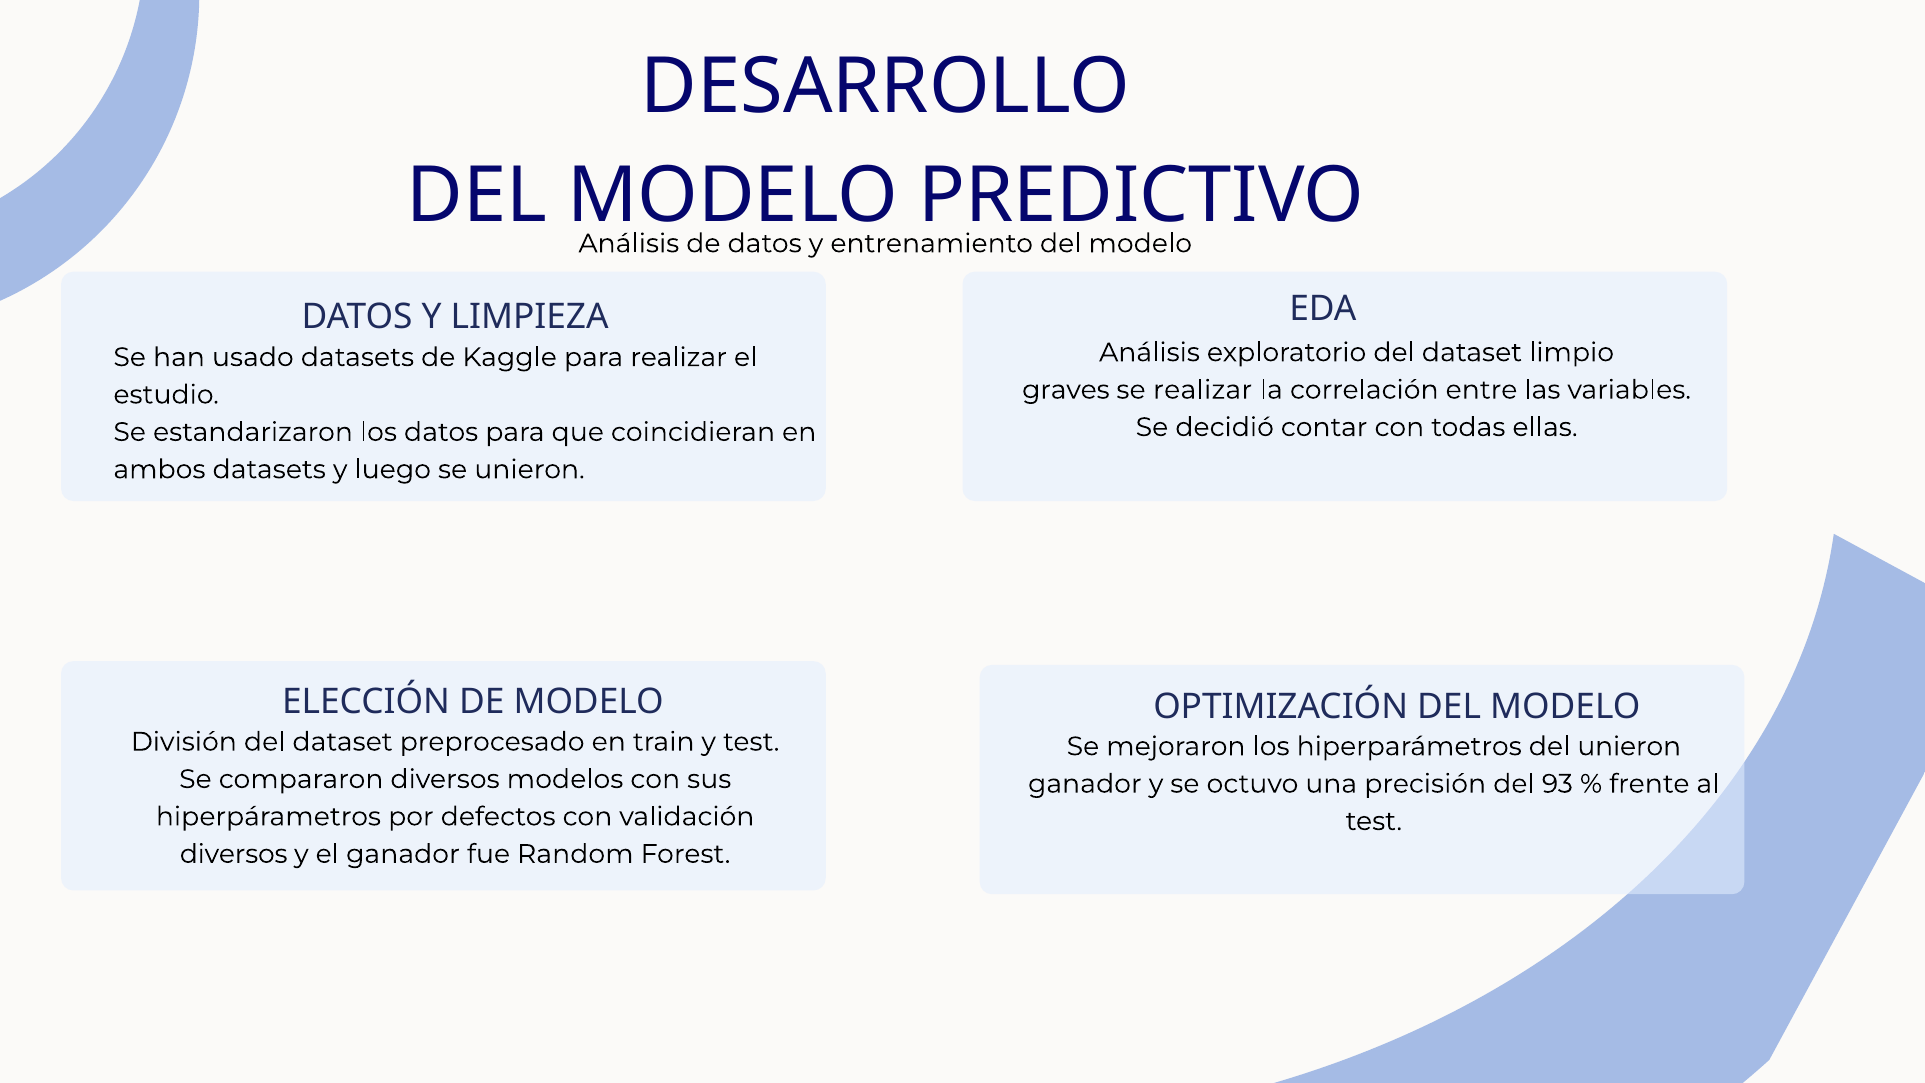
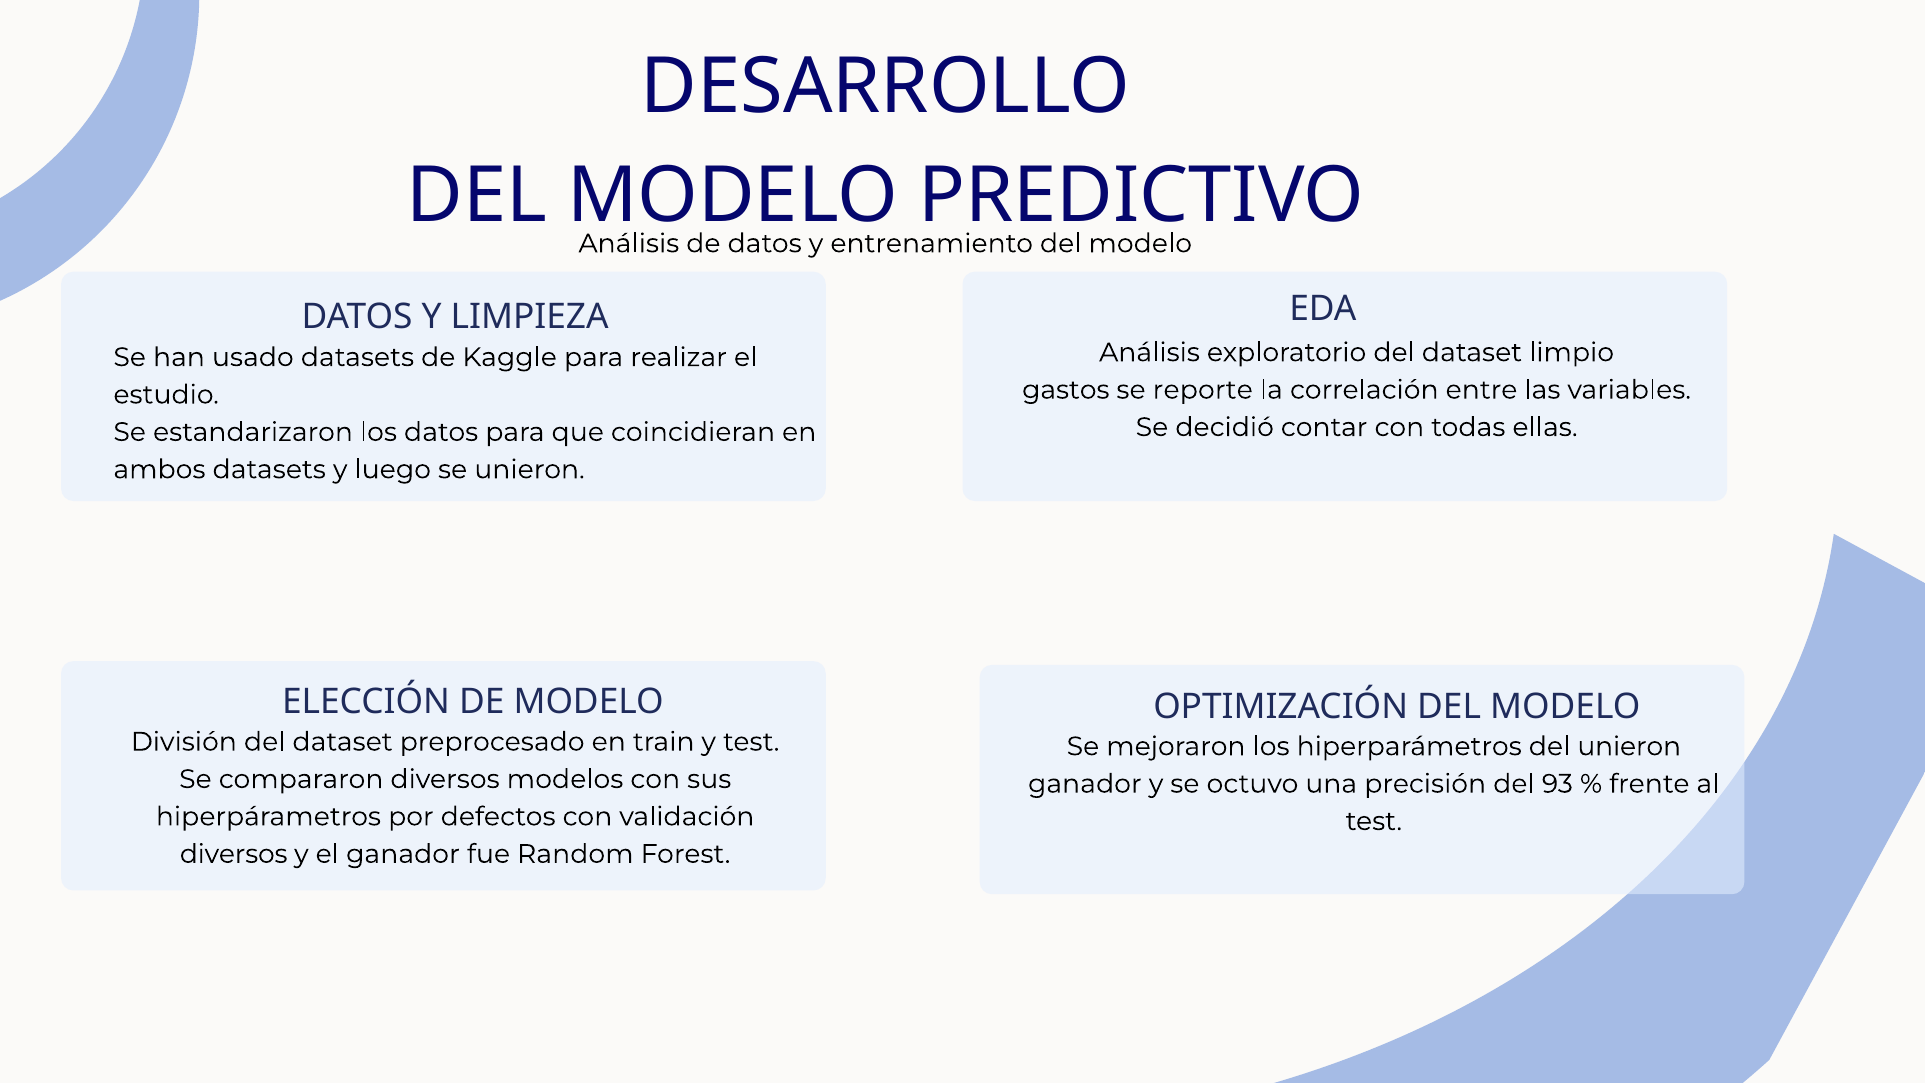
graves: graves -> gastos (1066, 390)
se realizar: realizar -> reporte (1203, 390)
